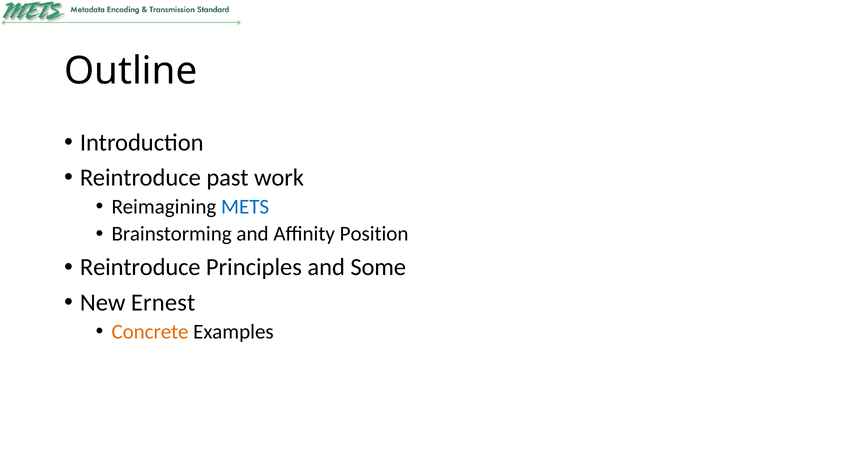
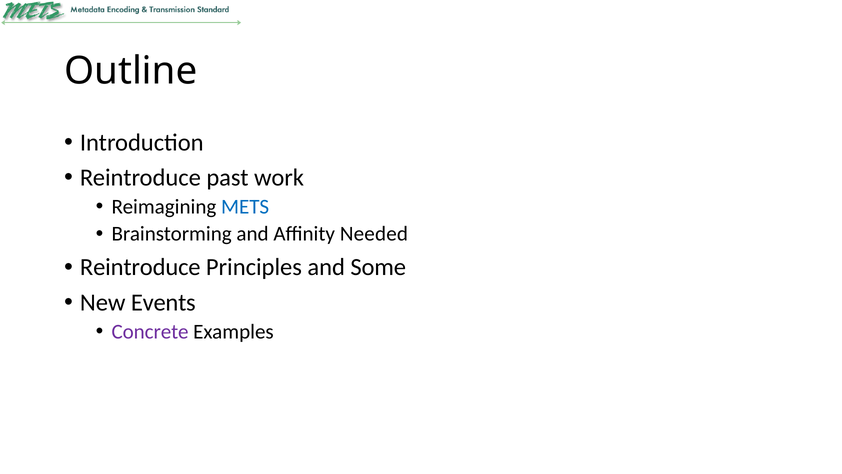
Position: Position -> Needed (374, 234)
Ernest: Ernest -> Events (163, 302)
Concrete colour: orange -> purple (150, 331)
